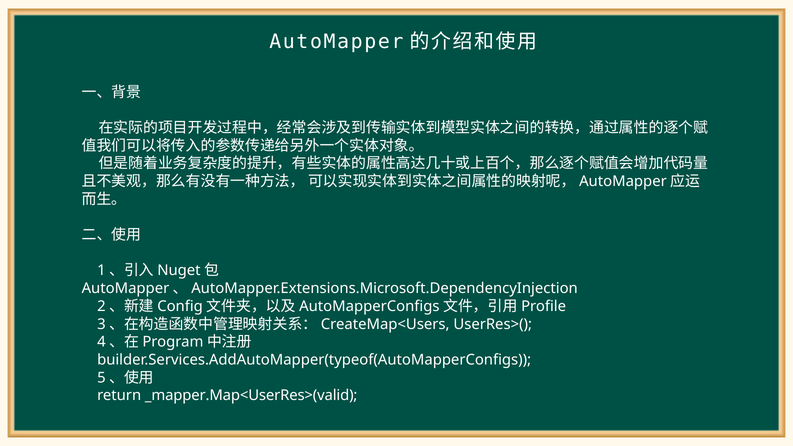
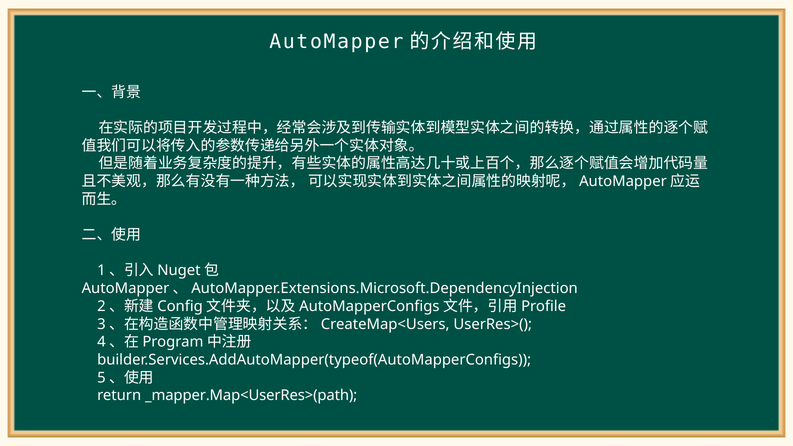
_mapper.Map<UserRes>(valid: _mapper.Map<UserRes>(valid -> _mapper.Map<UserRes>(path (251, 396)
